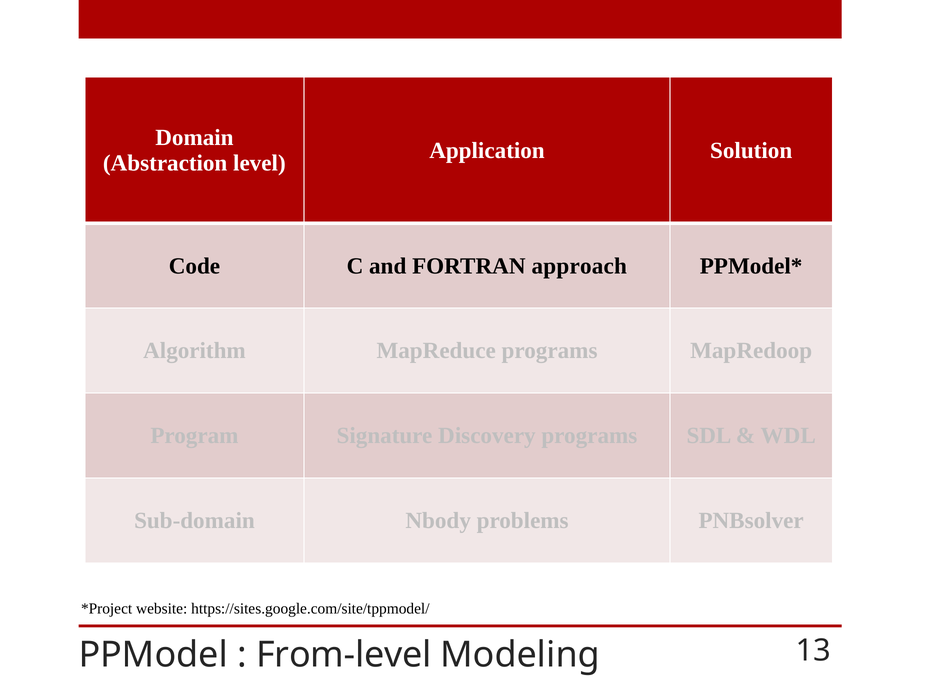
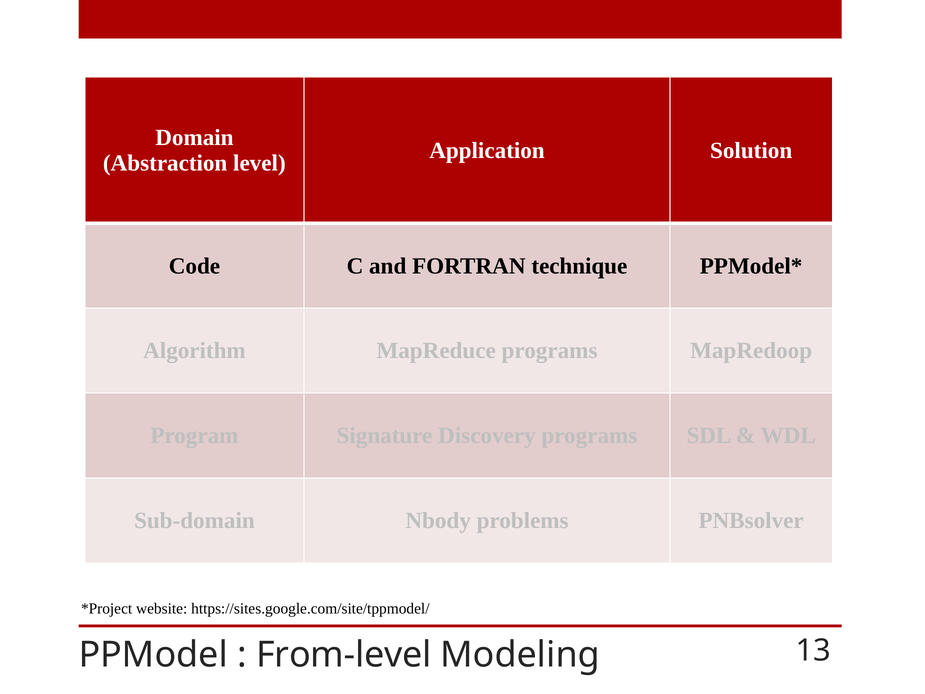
approach: approach -> technique (579, 266)
